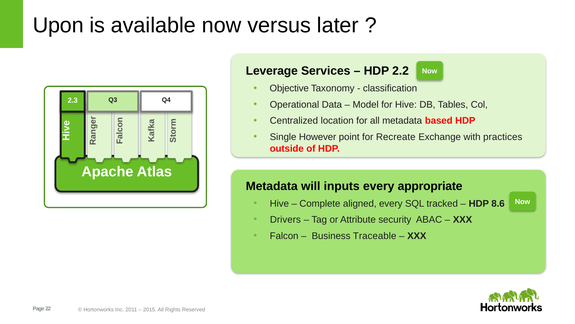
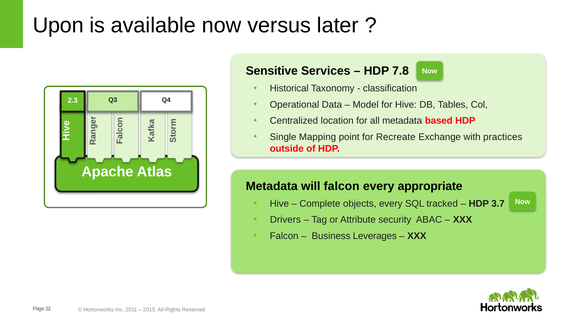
Leverage: Leverage -> Sensitive (272, 71)
2.2: 2.2 -> 7.8 (401, 71)
Objective: Objective -> Historical (289, 88)
However: However -> Mapping (318, 137)
will inputs: inputs -> falcon (342, 186)
aligned: aligned -> objects (360, 203)
8.6: 8.6 -> 3.7 (498, 203)
Traceable: Traceable -> Leverages (375, 236)
